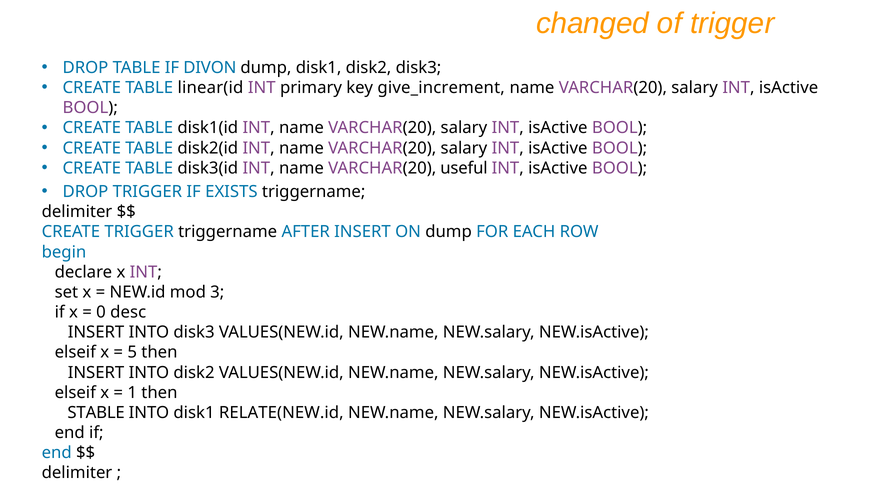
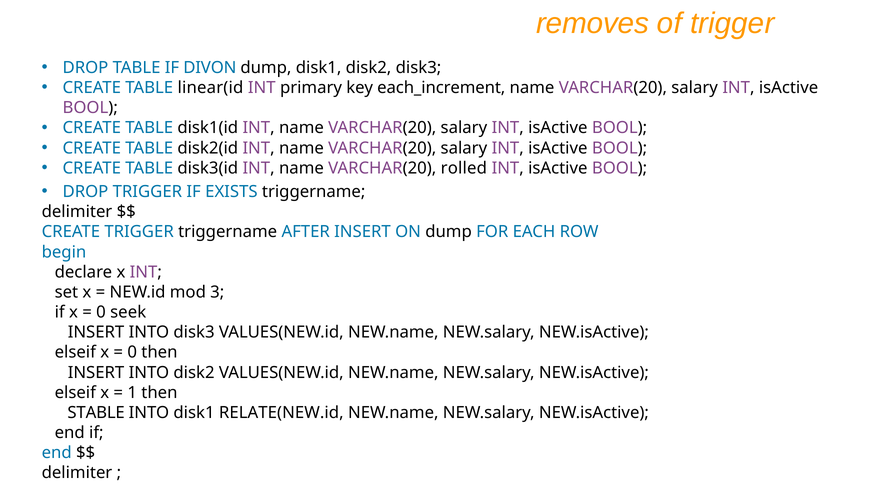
changed: changed -> removes (593, 23)
give_increment: give_increment -> each_increment (441, 88)
useful: useful -> rolled (464, 168)
desc: desc -> seek (128, 312)
5: 5 -> 0 (132, 353)
